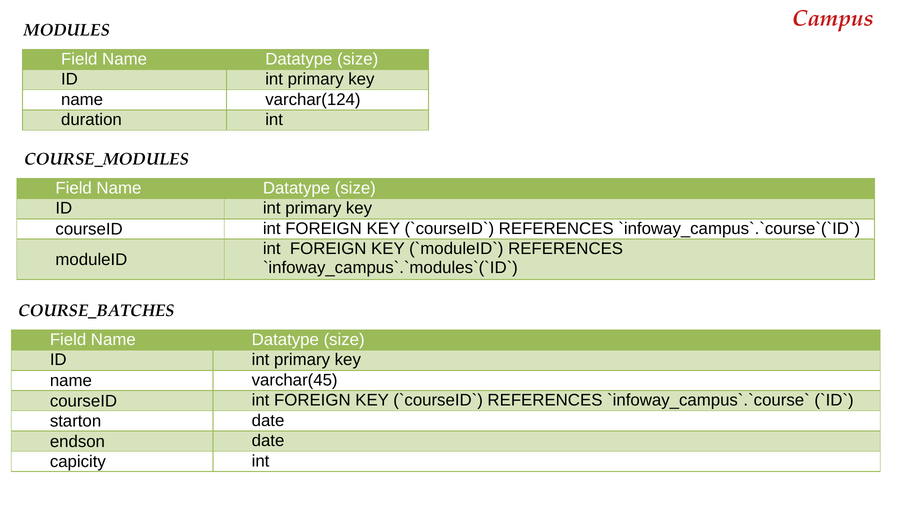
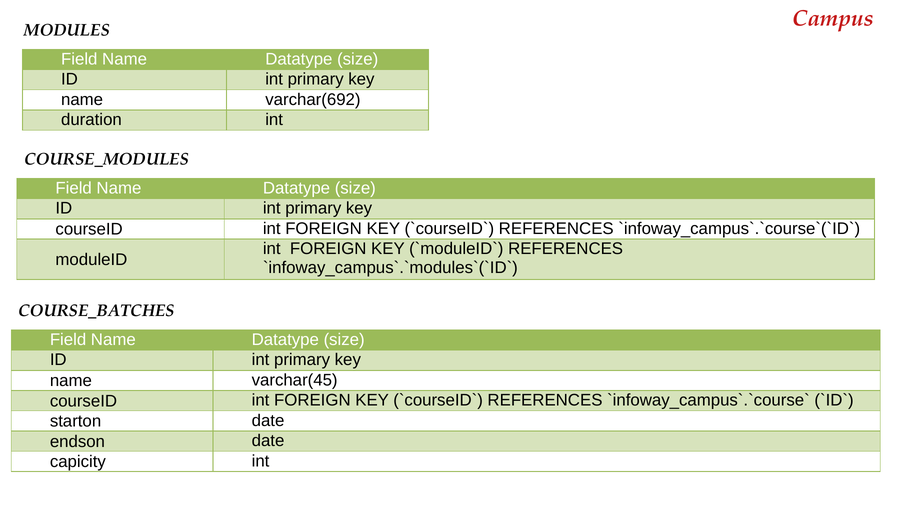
varchar(124: varchar(124 -> varchar(692 (313, 99)
